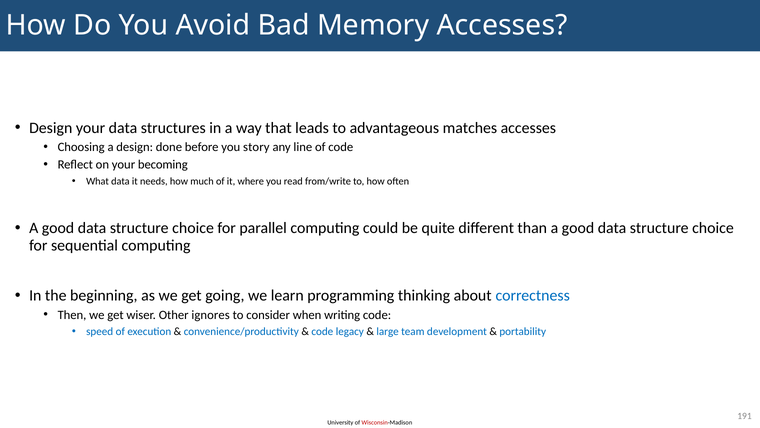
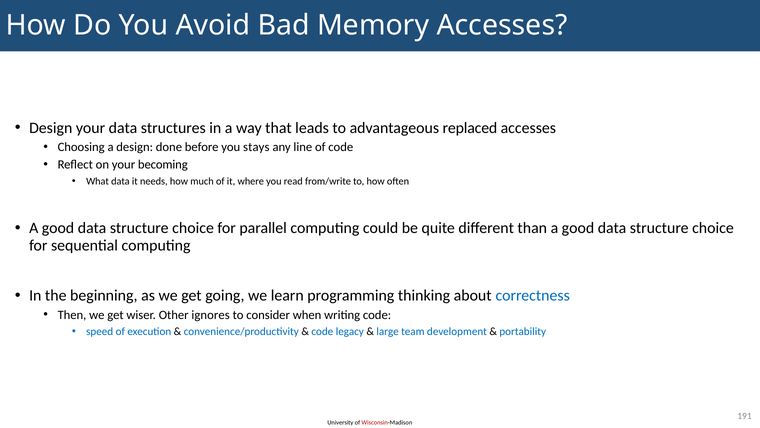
matches: matches -> replaced (470, 128)
story: story -> stays (256, 147)
